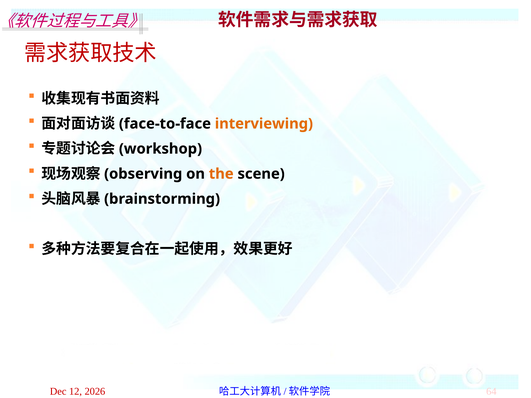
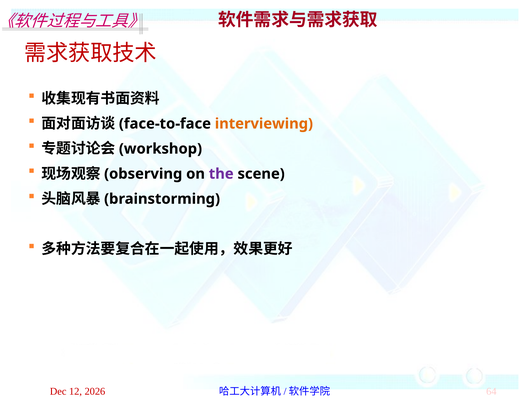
the colour: orange -> purple (221, 174)
